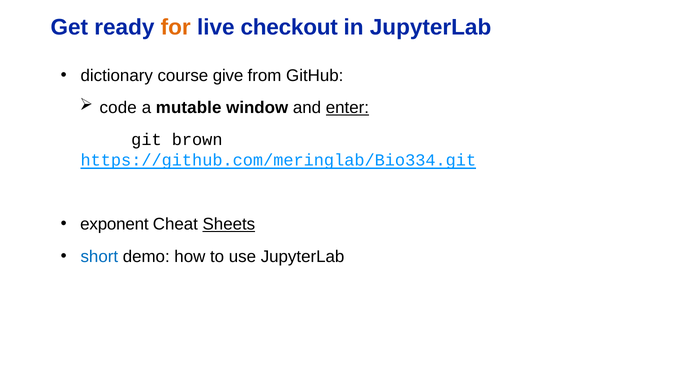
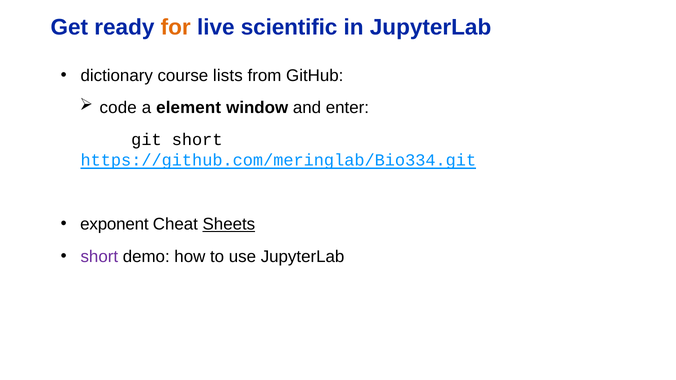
checkout: checkout -> scientific (289, 28)
give: give -> lists (228, 76)
mutable: mutable -> element (189, 108)
enter underline: present -> none (347, 108)
git brown: brown -> short (197, 140)
short colour: blue -> purple (99, 257)
